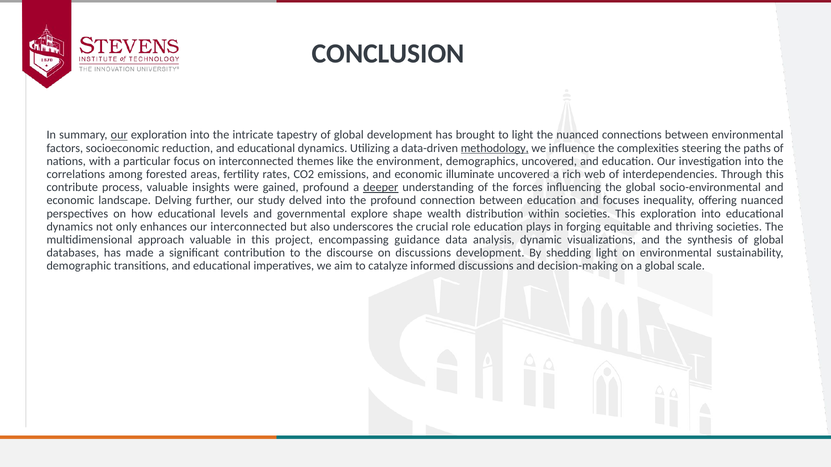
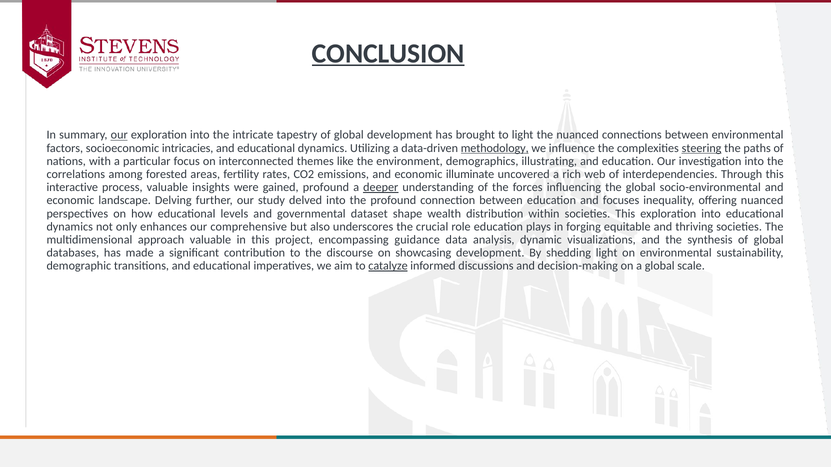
CONCLUSION underline: none -> present (388, 54)
reduction: reduction -> intricacies (188, 148)
steering underline: none -> present (702, 148)
demographics uncovered: uncovered -> illustrating (549, 161)
contribute: contribute -> interactive (72, 188)
explore: explore -> dataset (369, 214)
our interconnected: interconnected -> comprehensive (249, 227)
on discussions: discussions -> showcasing (423, 253)
catalyze underline: none -> present (388, 266)
